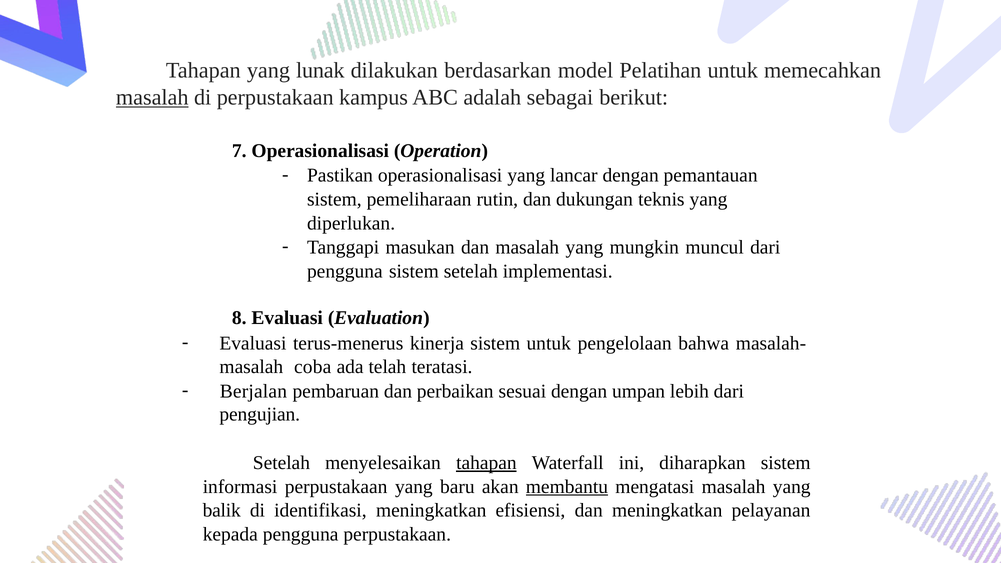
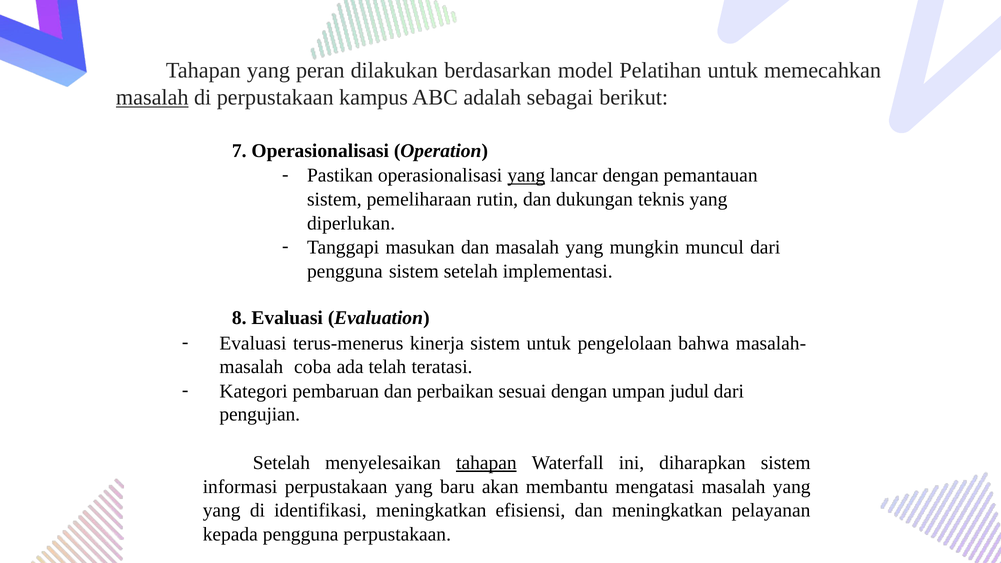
lunak: lunak -> peran (320, 70)
yang underline: none -> present (526, 176)
Berjalan: Berjalan -> Kategori (253, 391)
lebih: lebih -> judul (690, 391)
membantu underline: present -> none (567, 487)
balik: balik -> yang (222, 511)
